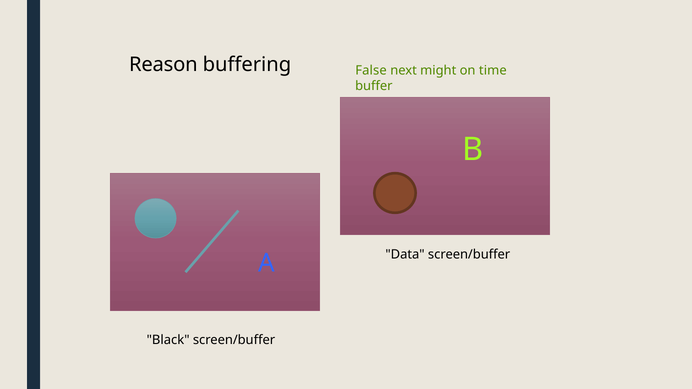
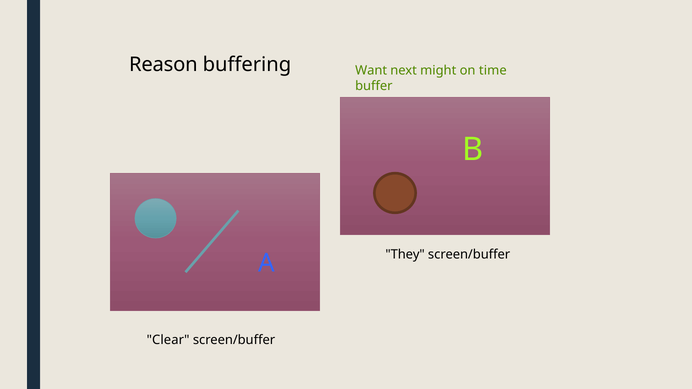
False: False -> Want (371, 70)
Data: Data -> They (405, 255)
Black: Black -> Clear (168, 340)
